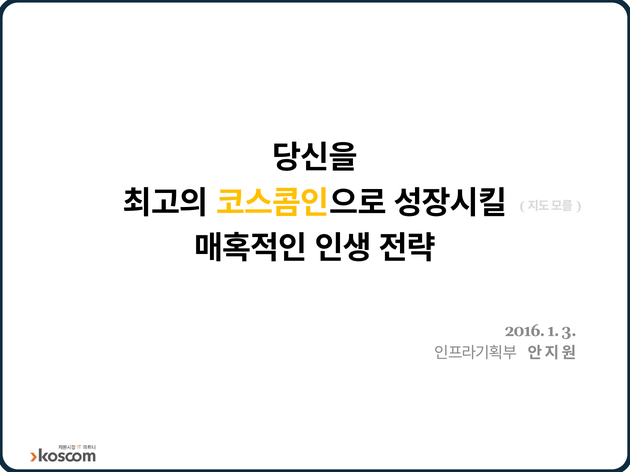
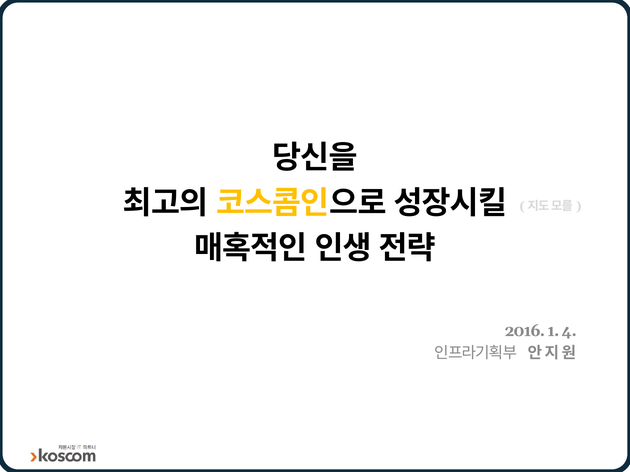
3: 3 -> 4 (569, 331)
